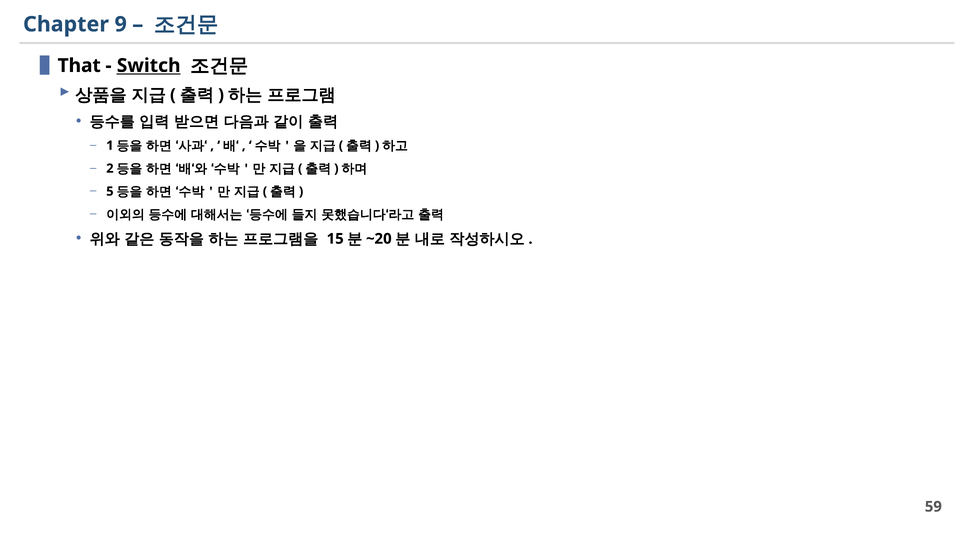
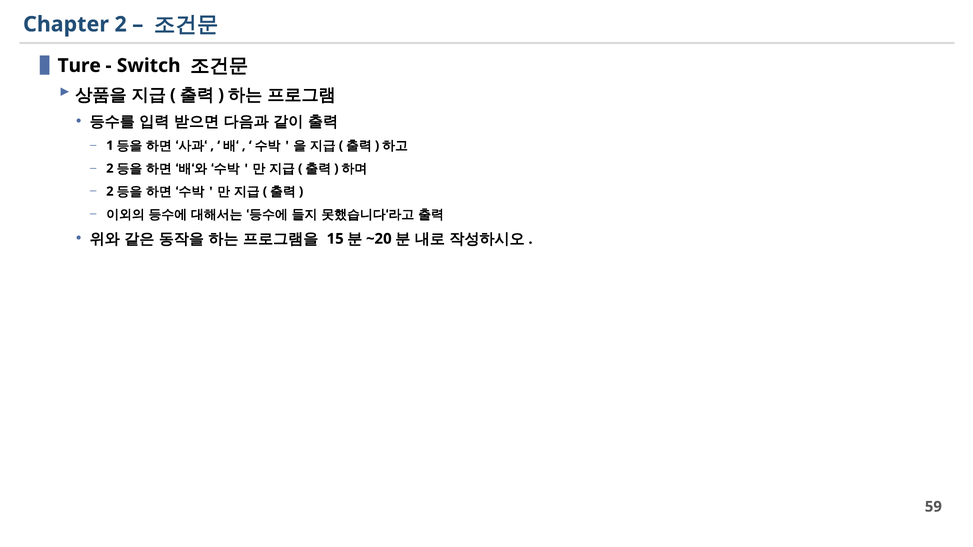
Chapter 9: 9 -> 2 (121, 24)
That: That -> Ture (79, 66)
Switch underline: present -> none (149, 66)
5: 5 -> 2 (110, 192)
